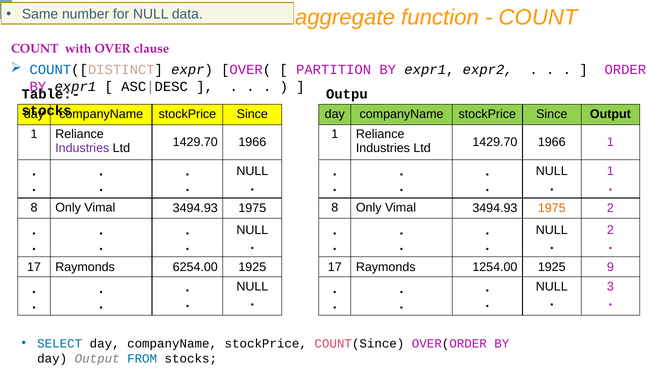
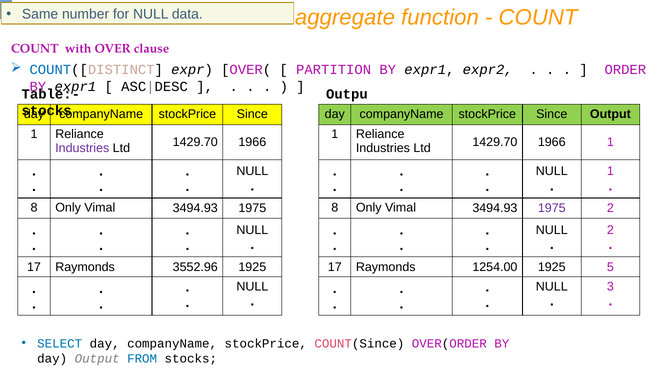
1975 colour: orange -> purple (552, 208)
6254.00: 6254.00 -> 3552.96 (195, 267)
9: 9 -> 5 (610, 267)
